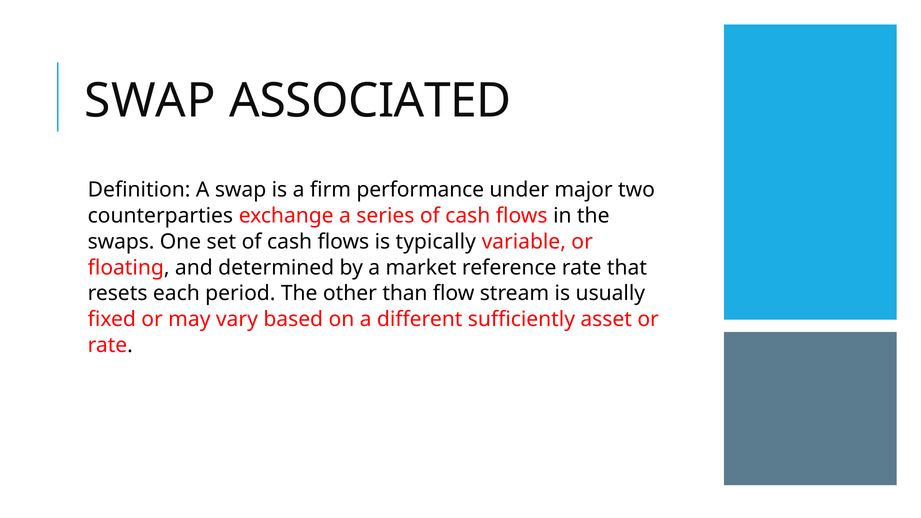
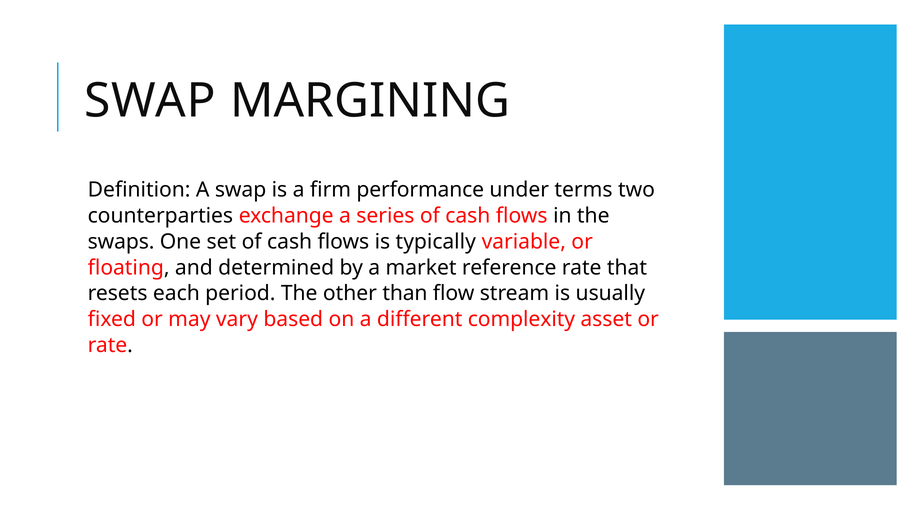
ASSOCIATED: ASSOCIATED -> MARGINING (370, 101)
major: major -> terms (583, 190)
sufficiently: sufficiently -> complexity (521, 319)
